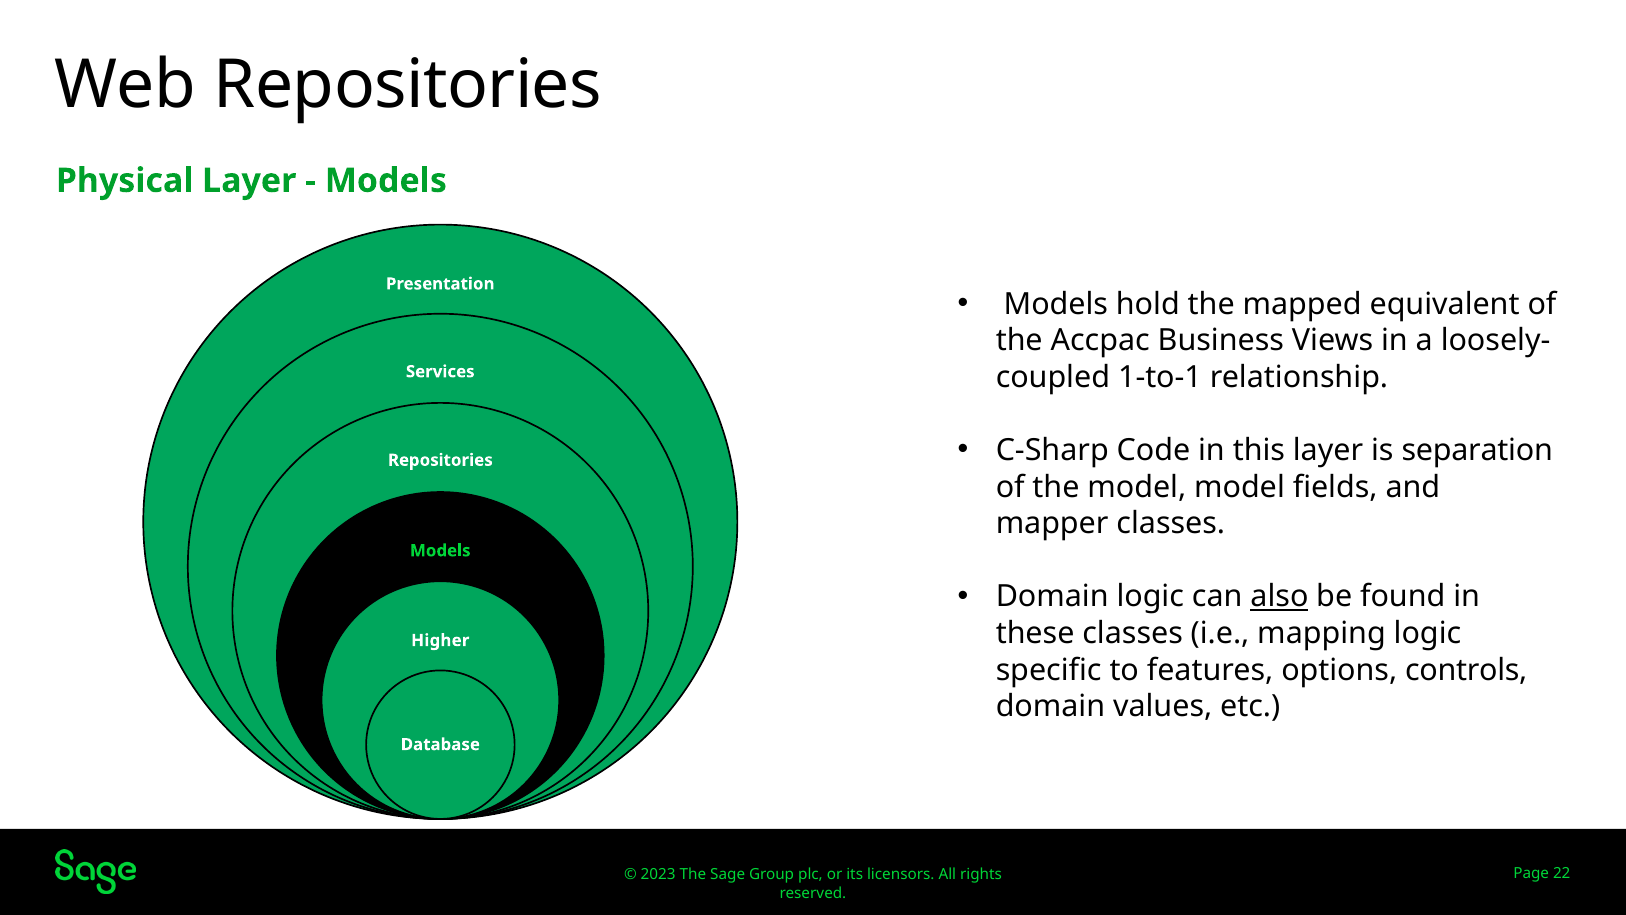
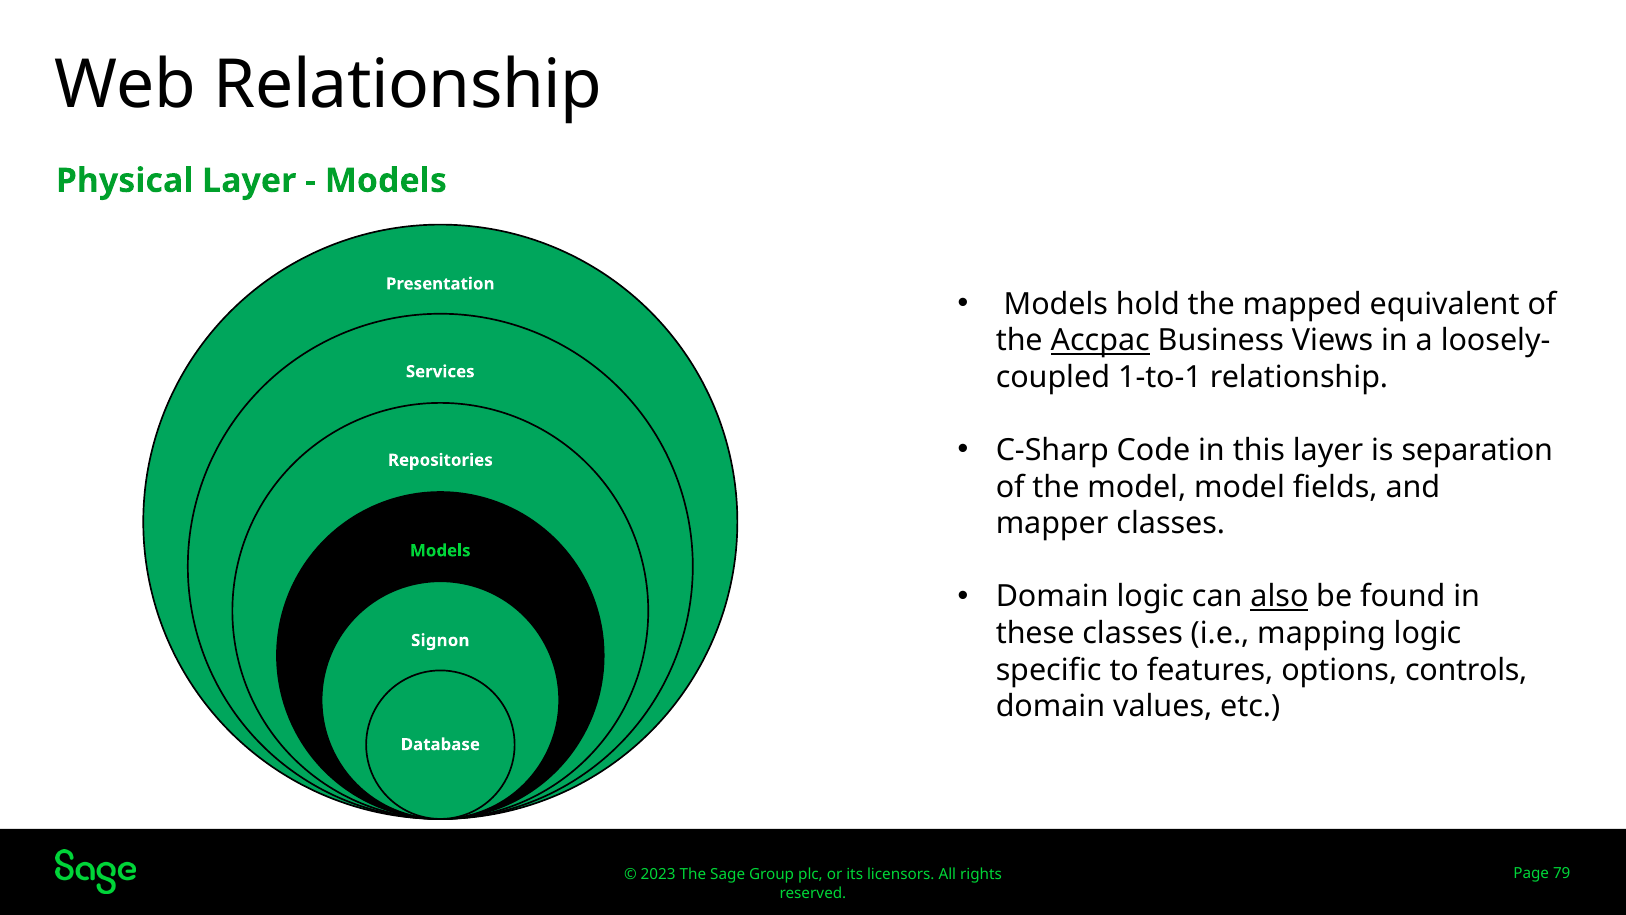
Web Repositories: Repositories -> Relationship (408, 86)
Accpac underline: none -> present (1100, 340)
Higher: Higher -> Signon (440, 640)
22: 22 -> 79 (1562, 873)
